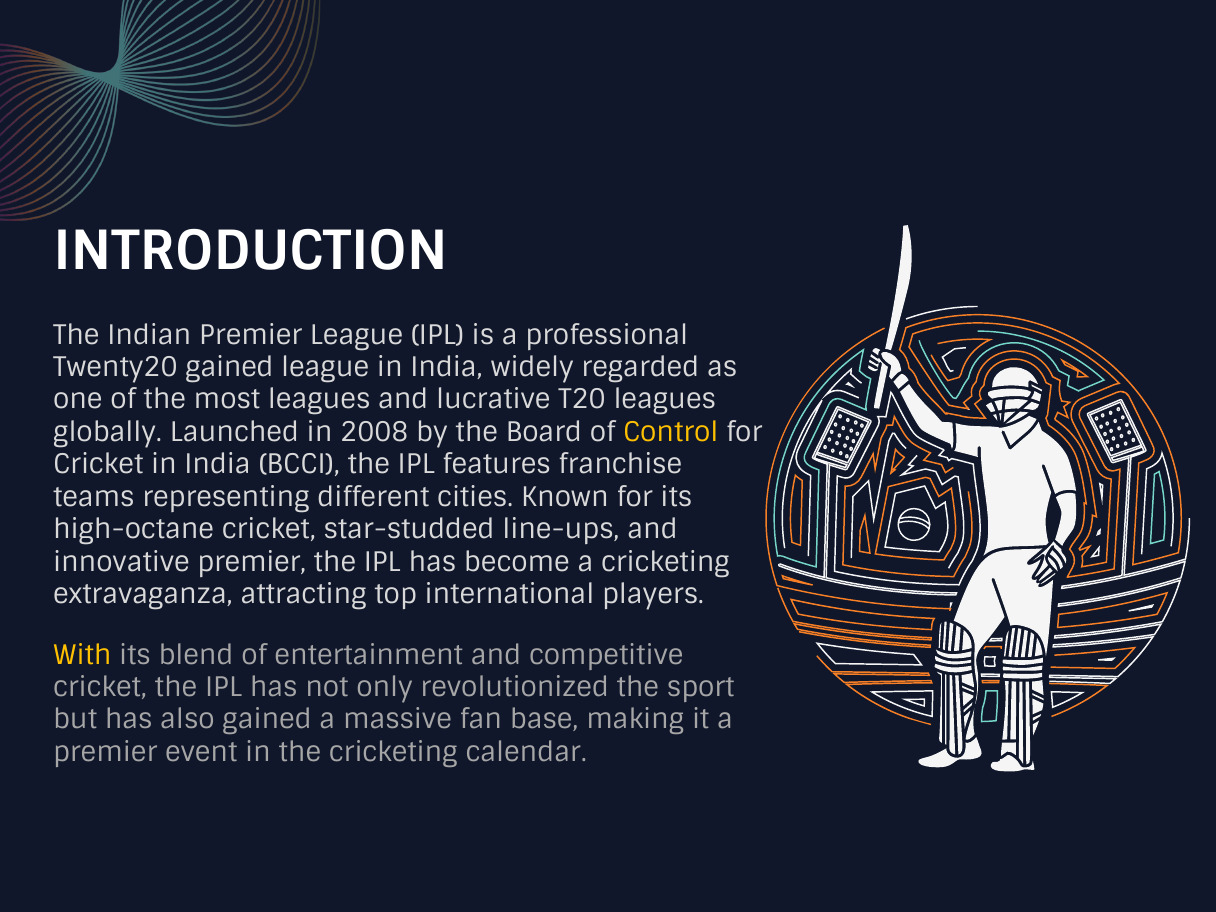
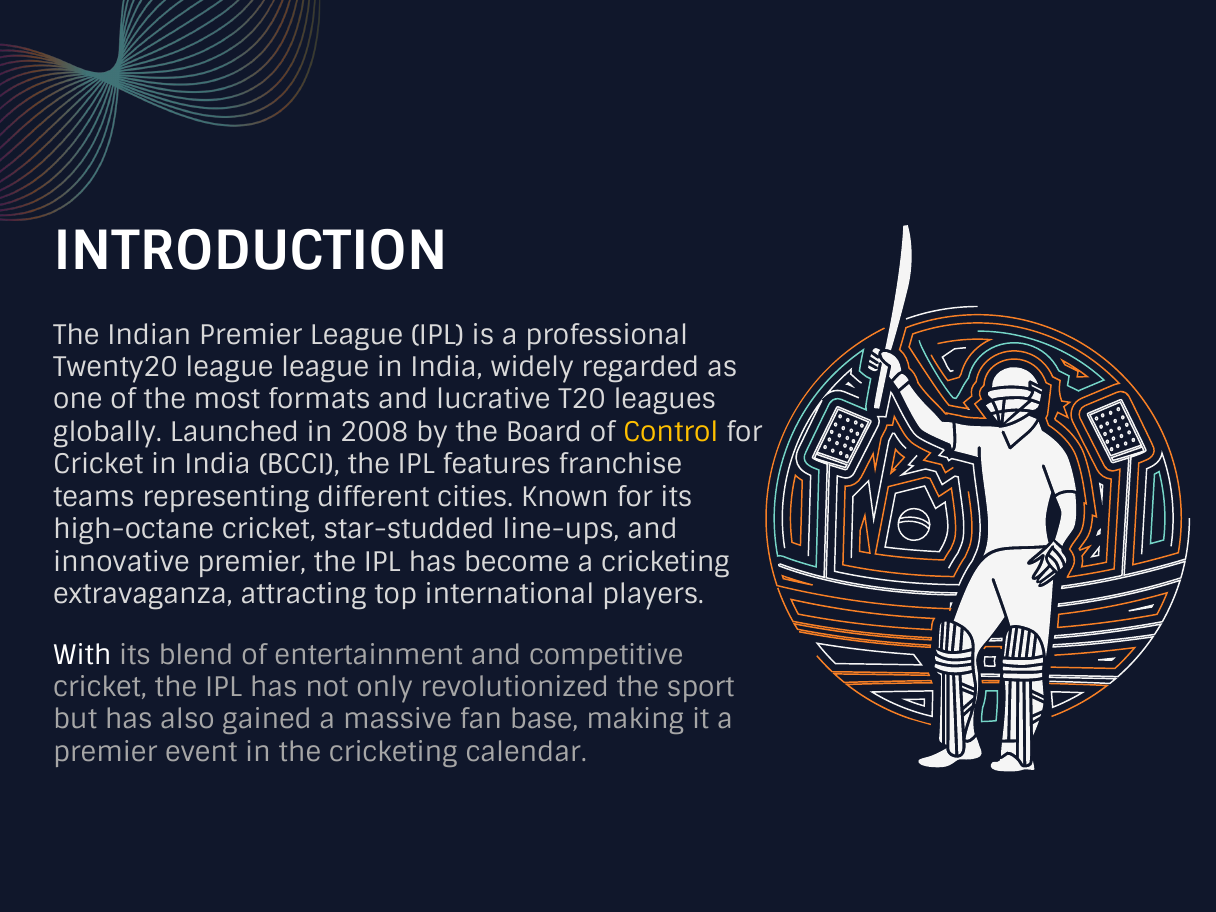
Twenty20 gained: gained -> league (229, 368)
most leagues: leagues -> formats (319, 400)
With colour: yellow -> white (82, 655)
